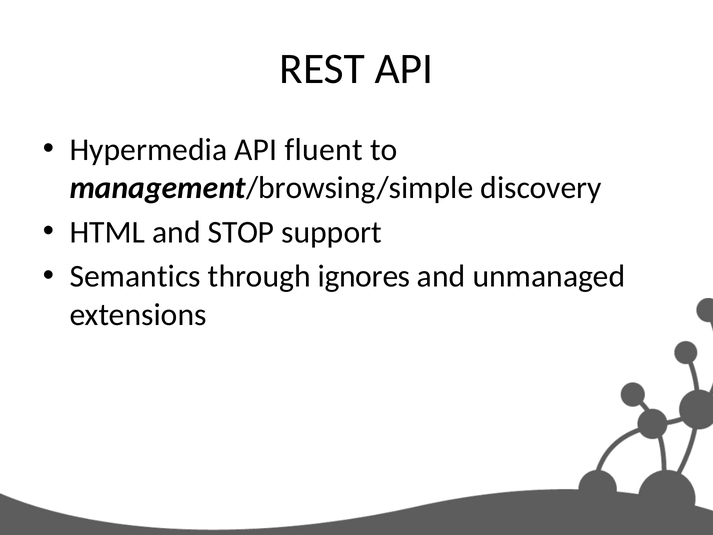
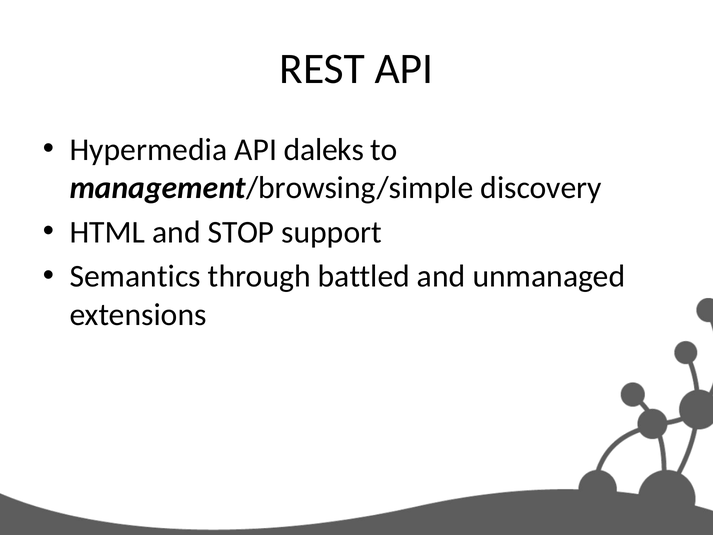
fluent: fluent -> daleks (324, 150)
ignores: ignores -> battled (364, 276)
